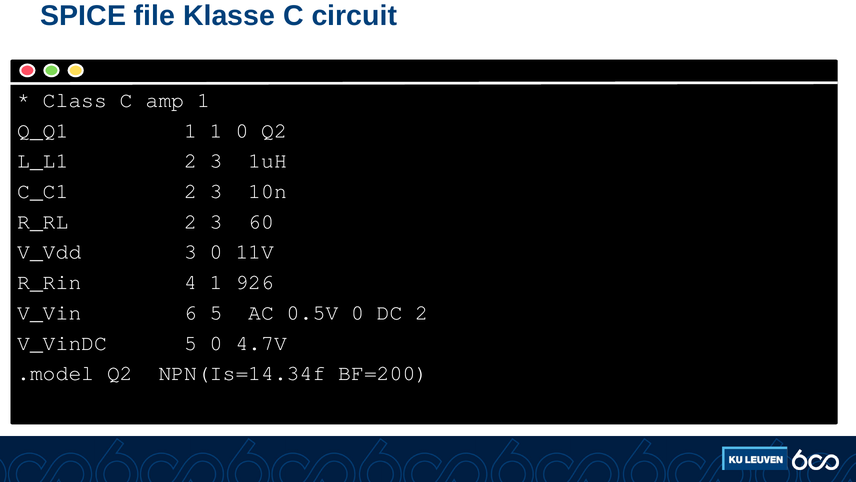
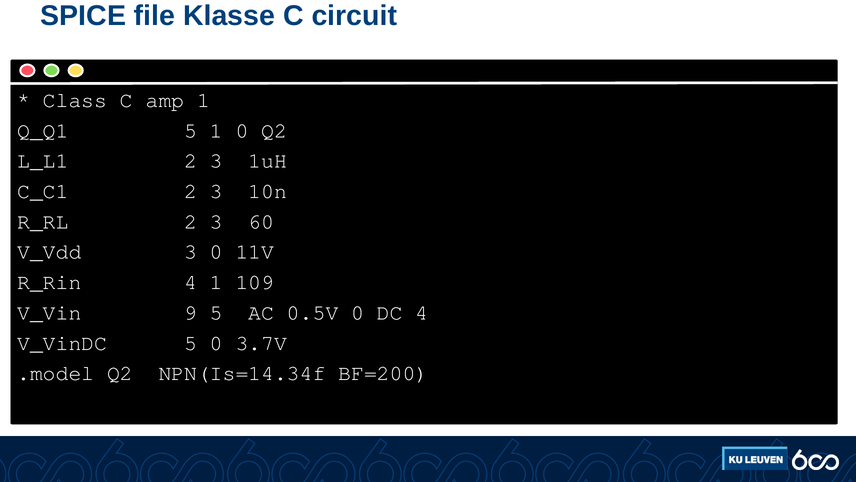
Q_Q1 1: 1 -> 5 (191, 130)
926: 926 -> 109 (255, 282)
6: 6 -> 9 (191, 312)
DC 2: 2 -> 4 (422, 312)
4.7V: 4.7V -> 3.7V (261, 343)
